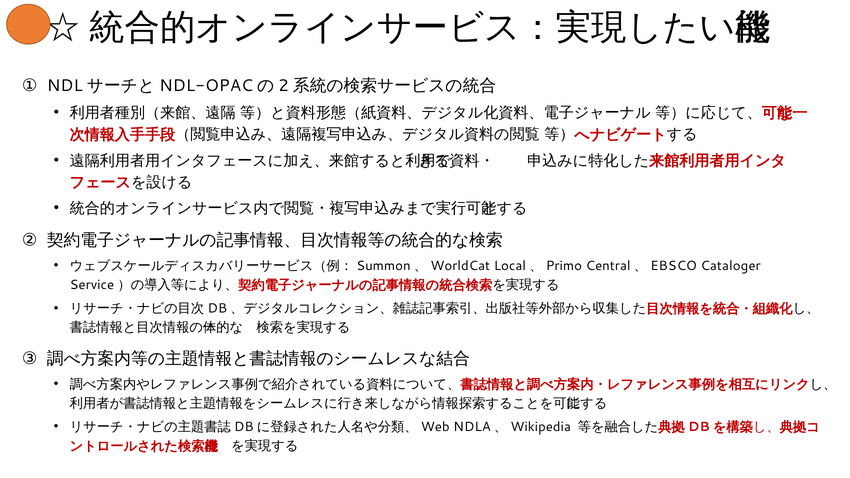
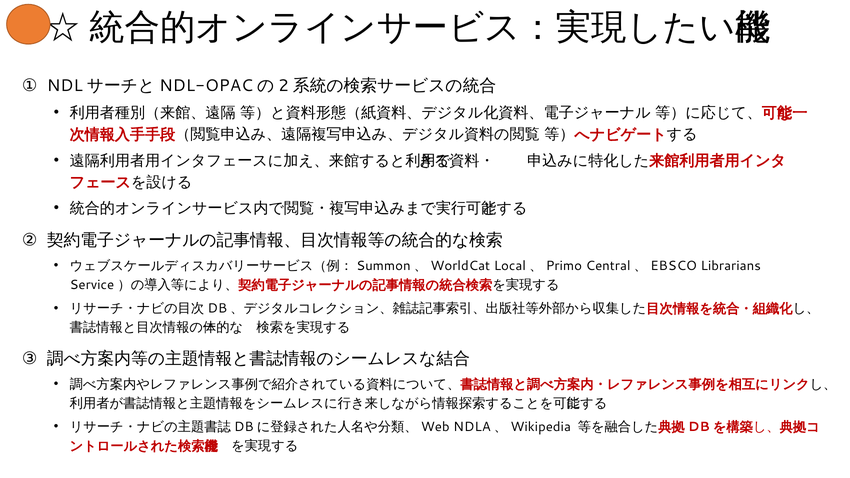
Cataloger: Cataloger -> Librarians (731, 266)
